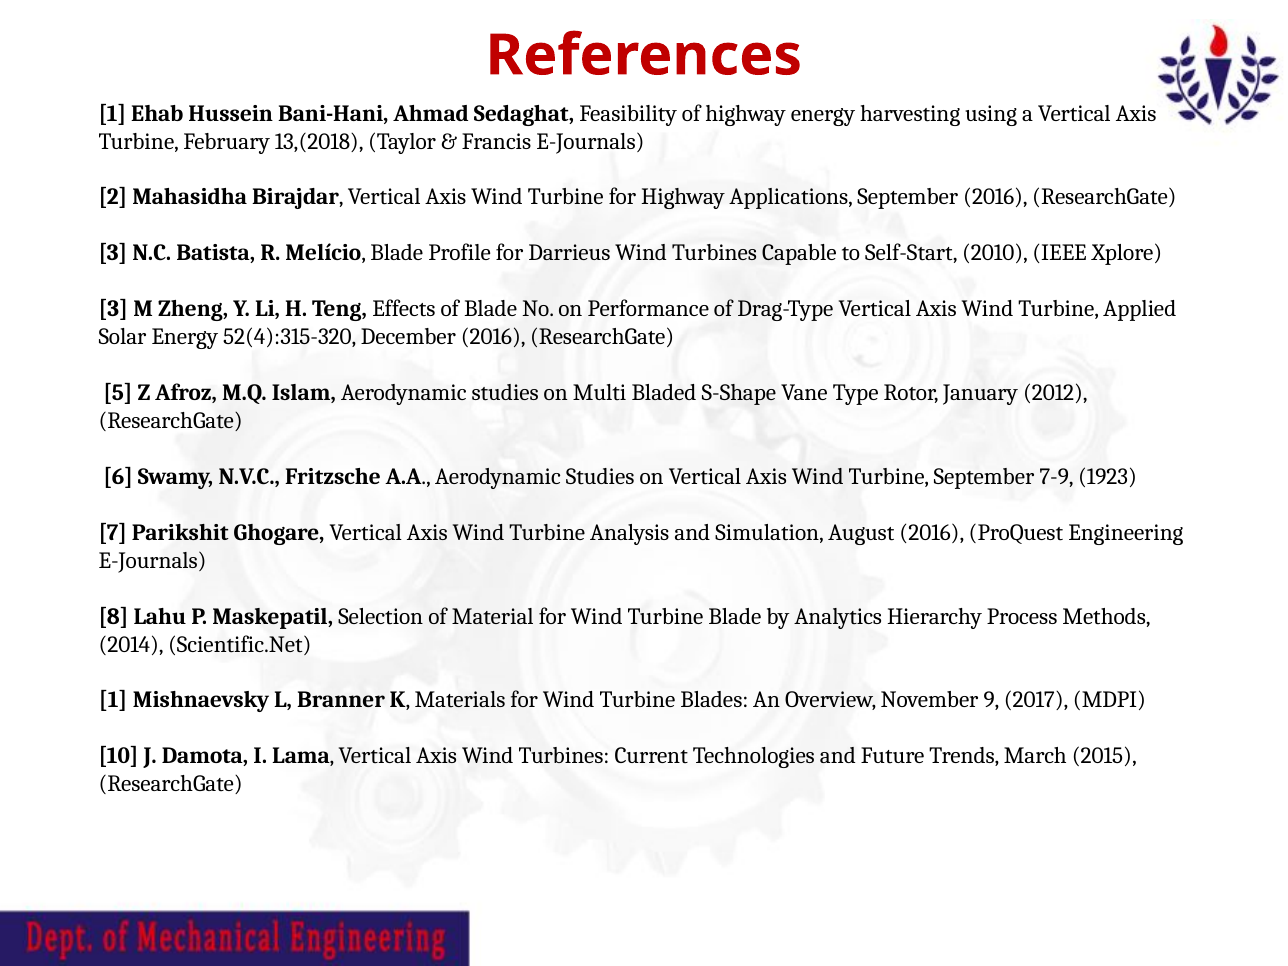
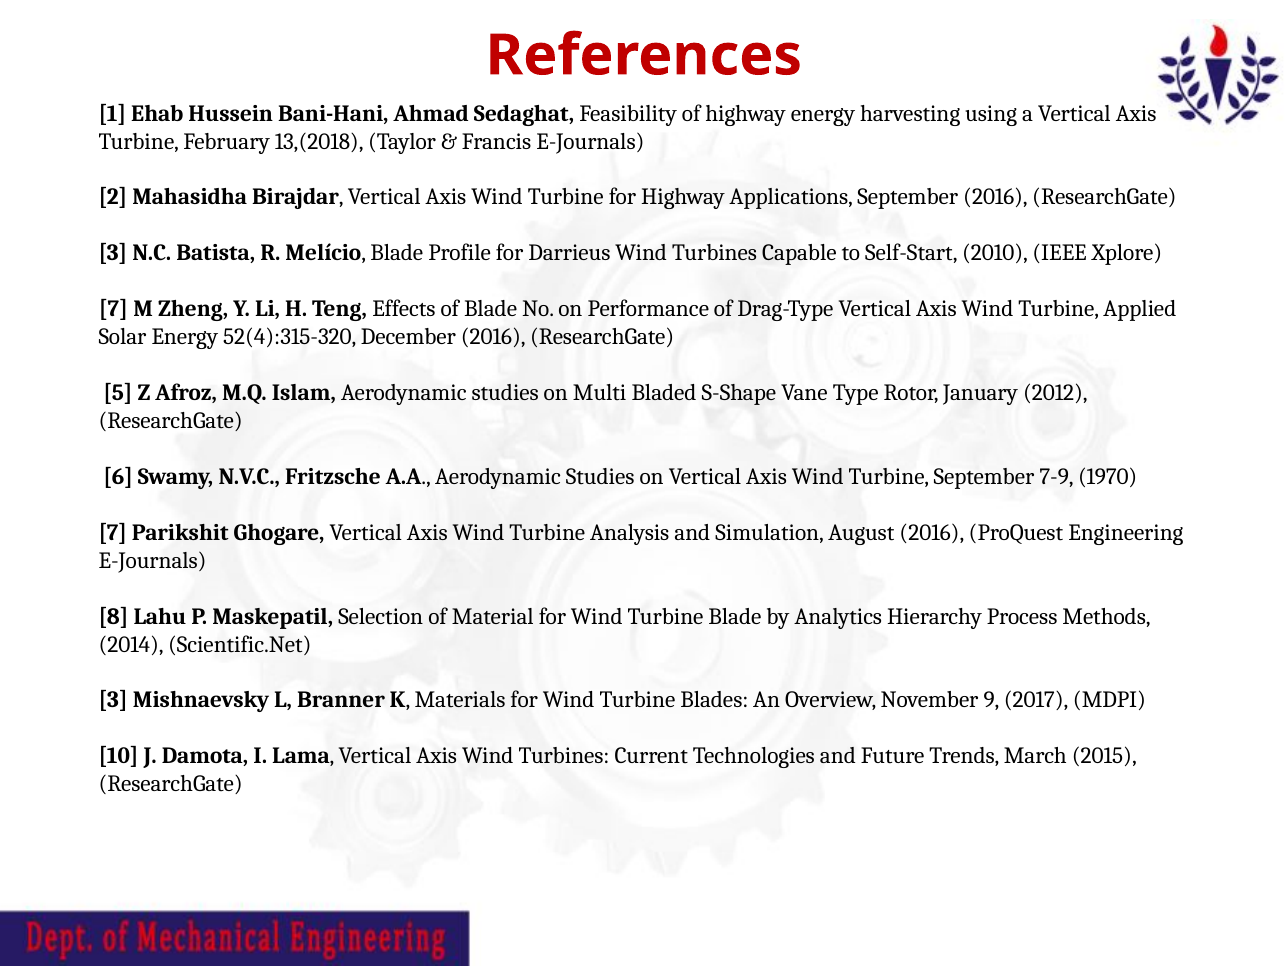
3: 3 -> 7 (113, 309)
1923: 1923 -> 1970 (1108, 477)
1: 1 -> 3 (113, 700)
